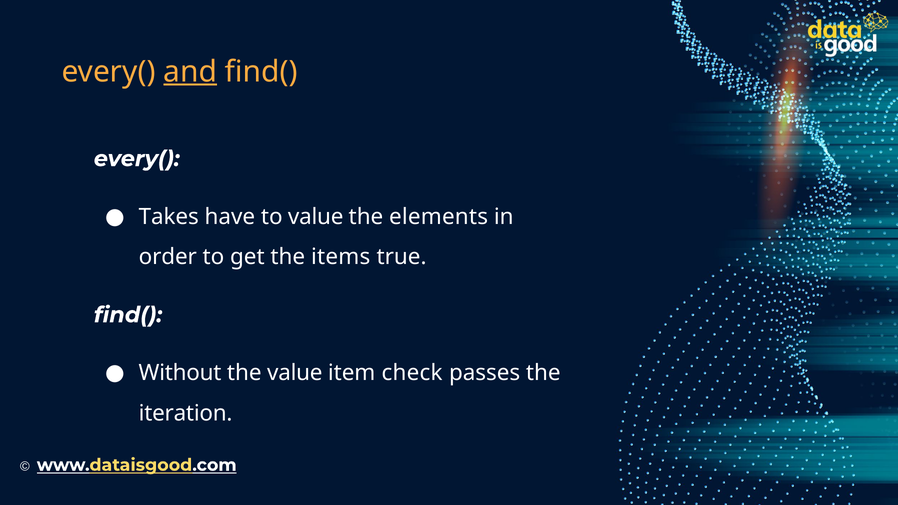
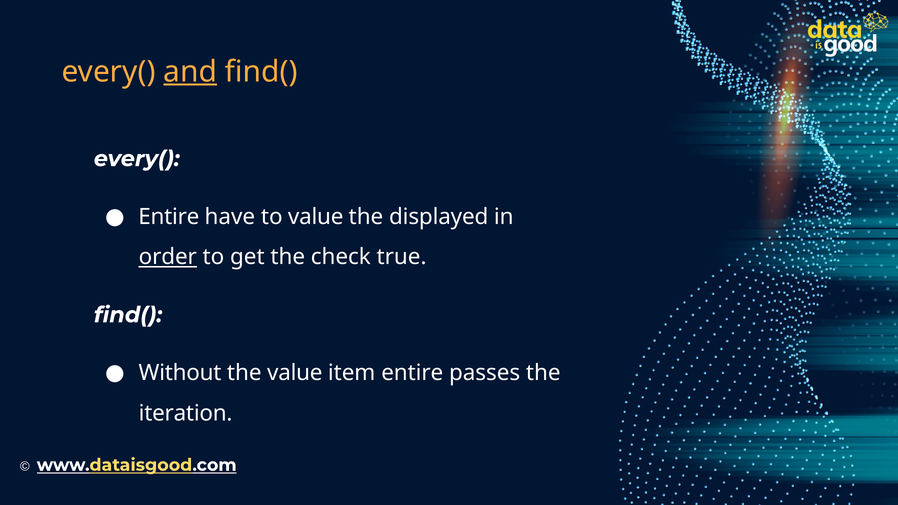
Takes: Takes -> Entire (169, 217)
elements: elements -> displayed (439, 217)
order underline: none -> present (168, 257)
items: items -> check (341, 257)
item check: check -> entire (412, 373)
